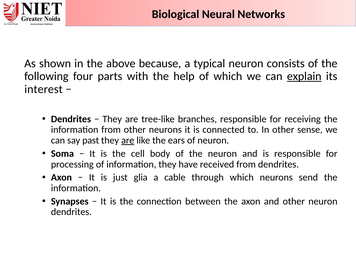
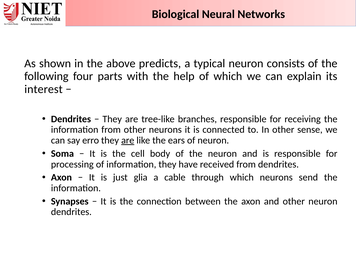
because: because -> predicts (160, 63)
explain underline: present -> none (304, 76)
past: past -> erro (91, 140)
